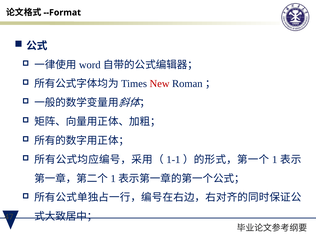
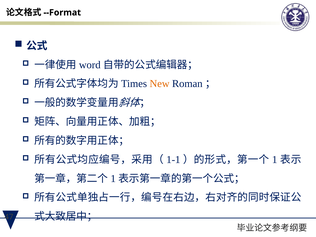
New colour: red -> orange (160, 84)
